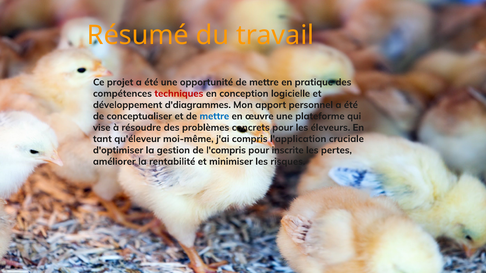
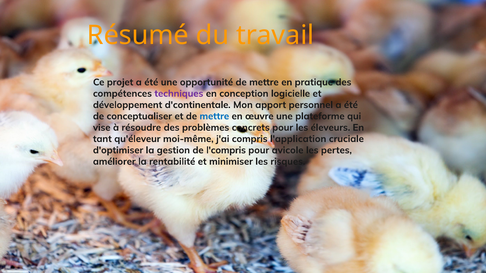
techniques colour: red -> purple (179, 94)
d'diagrammes: d'diagrammes -> d'continentale (198, 105)
inscrite: inscrite -> avicole (288, 150)
